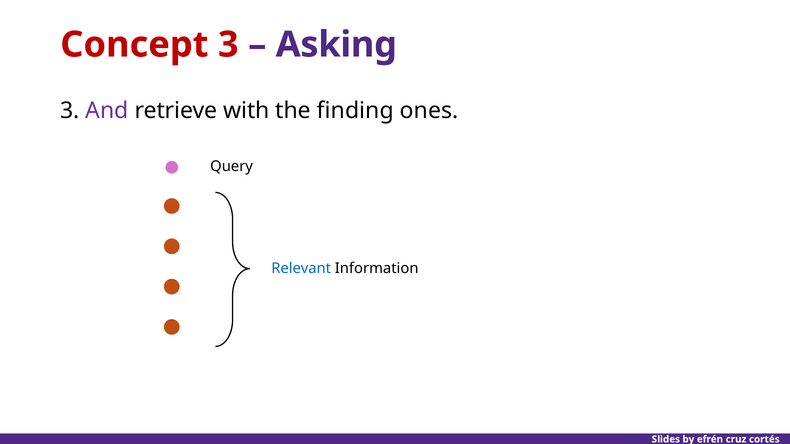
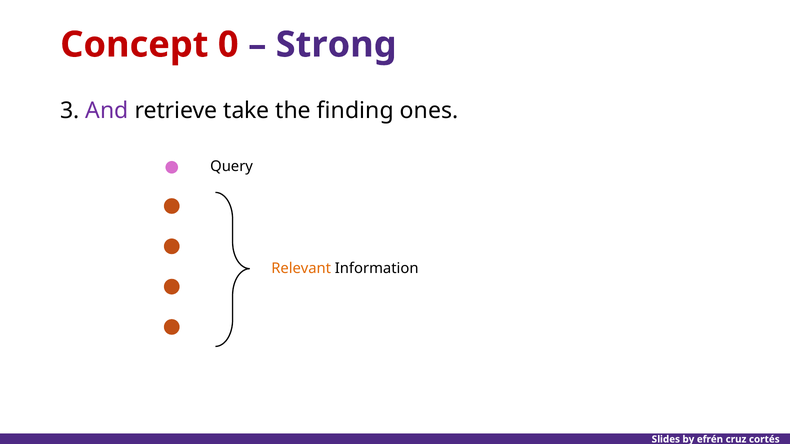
Concept 3: 3 -> 0 (228, 45)
Asking: Asking -> Strong (336, 45)
with: with -> take (246, 111)
Relevant colour: blue -> orange (301, 268)
